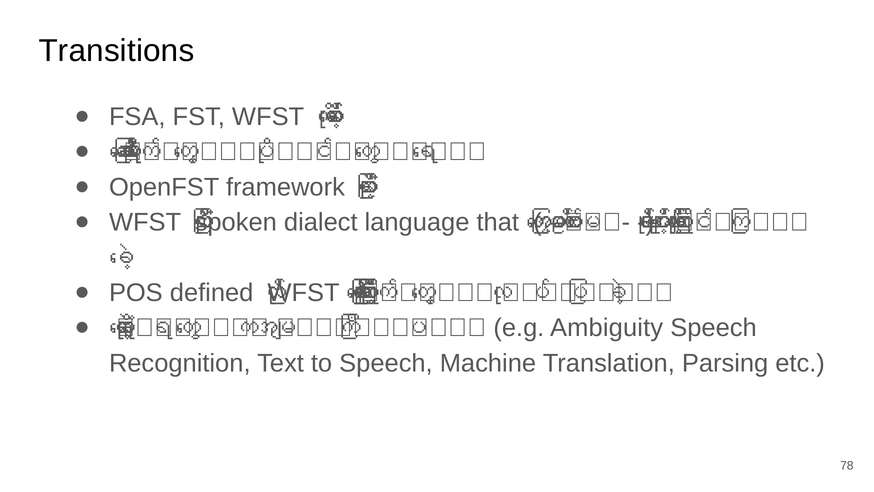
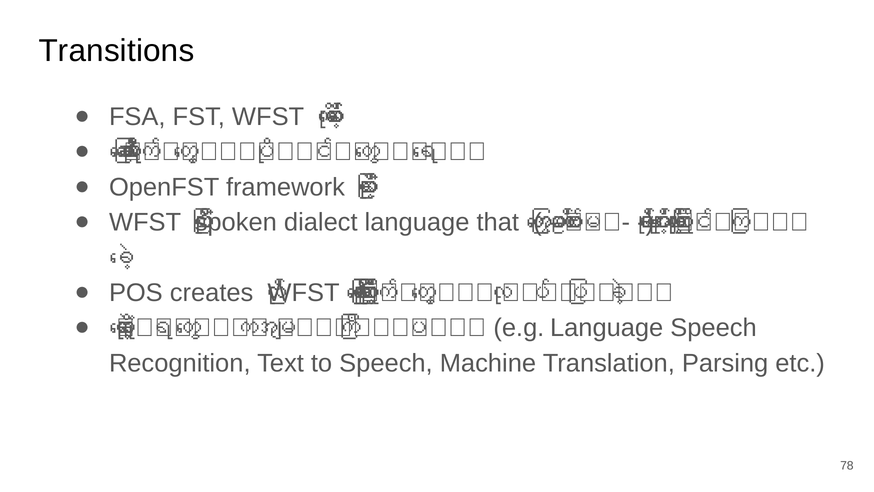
defined: defined -> creates (212, 293)
e.g Ambiguity: Ambiguity -> Language (607, 328)
